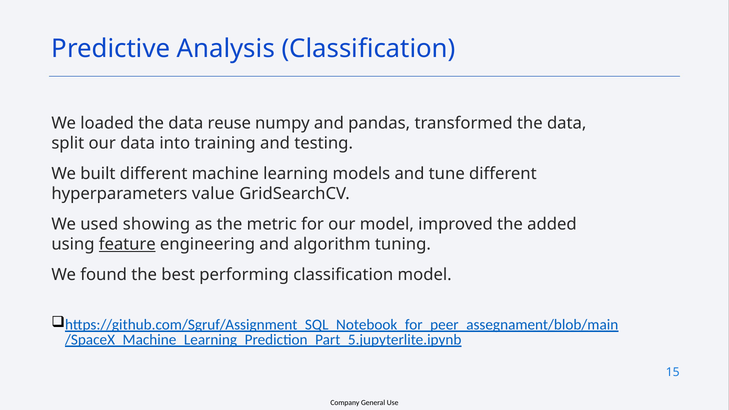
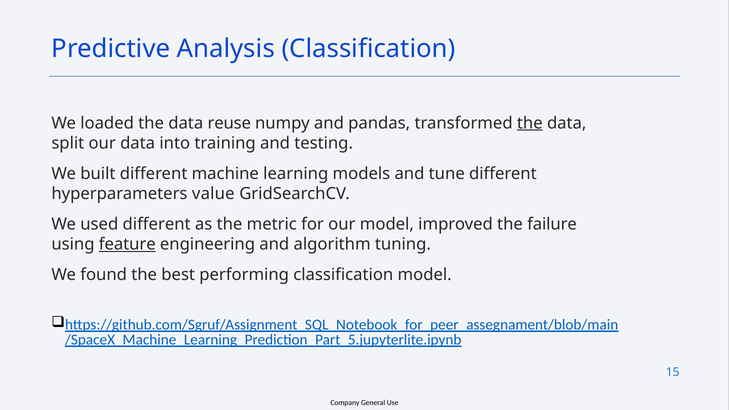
the underline: none -> present (530, 123)
used showing: showing -> different (157, 224)
added: added -> failure (552, 224)
